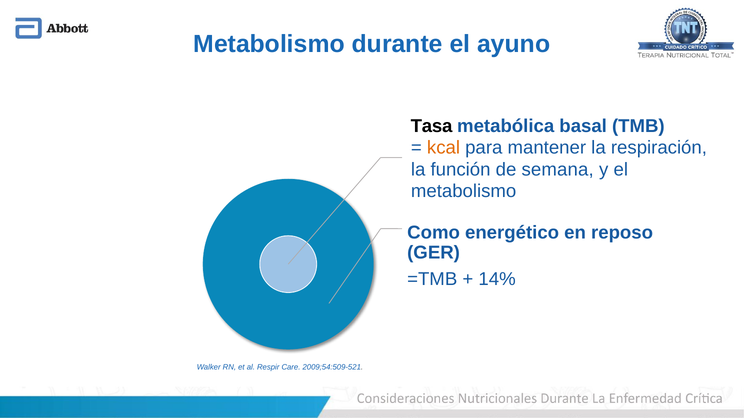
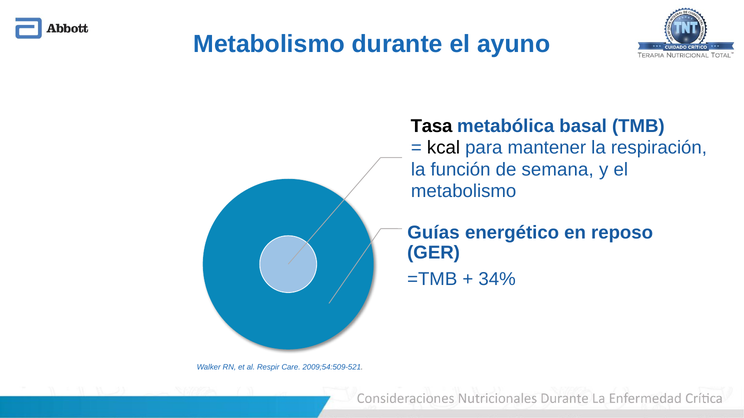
kcal colour: orange -> black (444, 148)
Como: Como -> Guías (433, 233)
14%: 14% -> 34% (497, 279)
